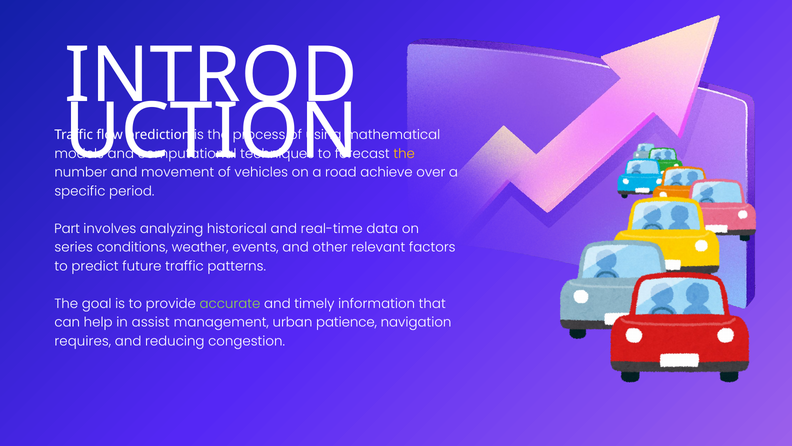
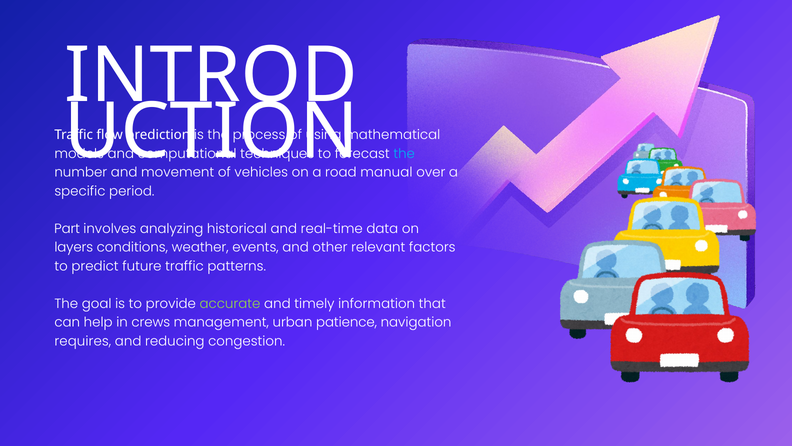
the colour: yellow -> light blue (404, 153)
achieve: achieve -> manual (386, 172)
series: series -> layers (74, 247)
assist: assist -> crews (151, 322)
